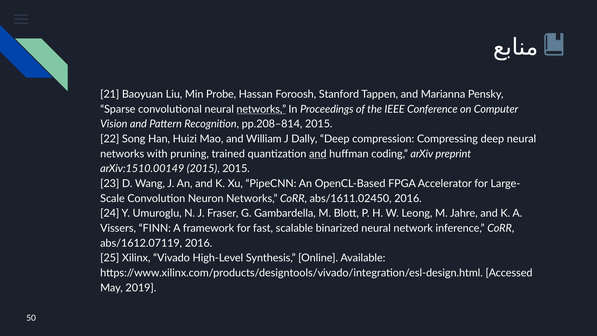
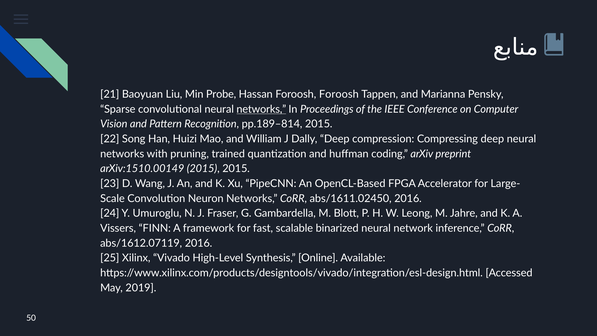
Foroosh Stanford: Stanford -> Foroosh (339, 94)
pp.208–814: pp.208–814 -> pp.189–814 (272, 124)
and underline: present -> none (318, 154)
